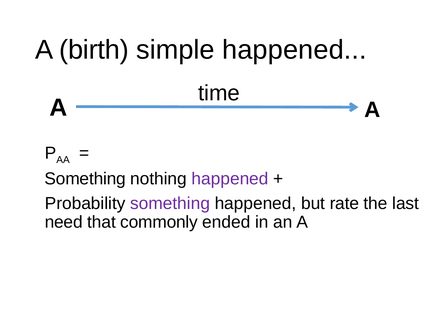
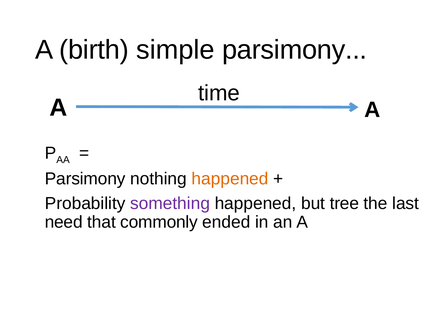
simple happened: happened -> parsimony (295, 50)
Something: Something -> Parsimony (85, 178)
happened colour: purple -> orange (230, 178)
rate: rate -> tree (344, 203)
